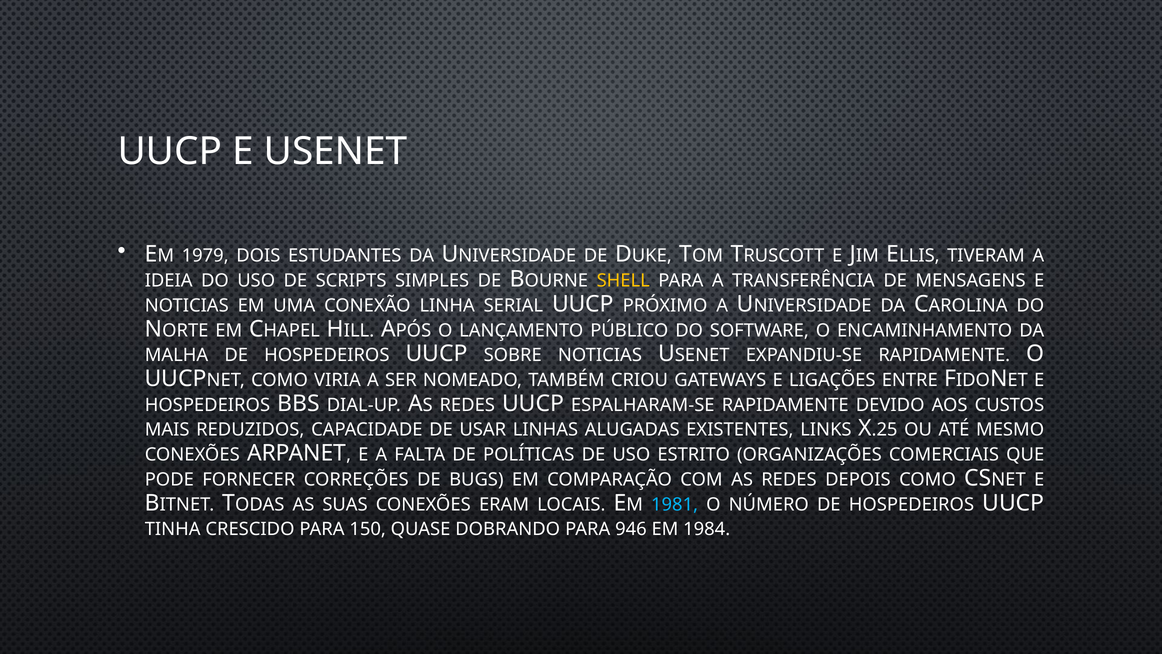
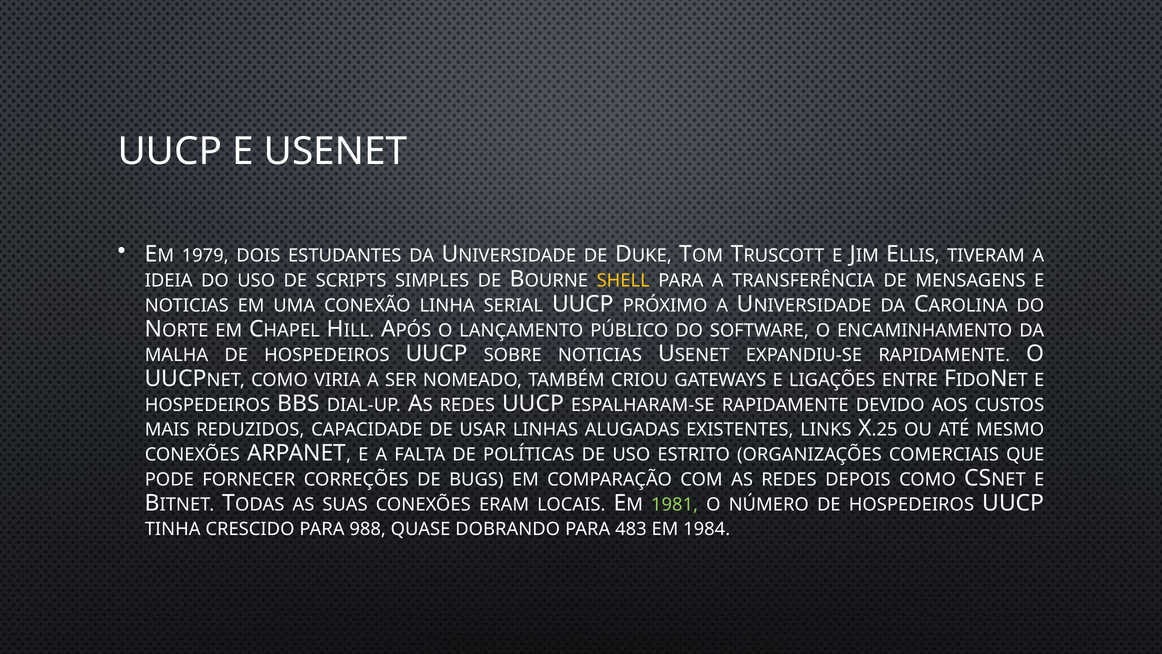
1981 colour: light blue -> light green (675, 504)
150: 150 -> 988 (368, 529)
946: 946 -> 483 (631, 529)
